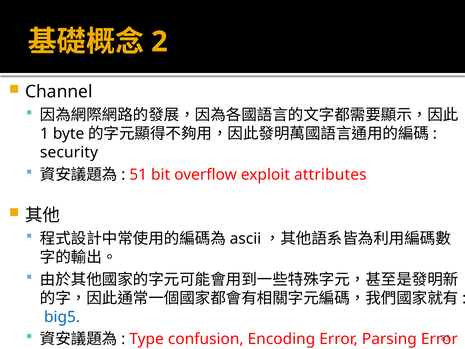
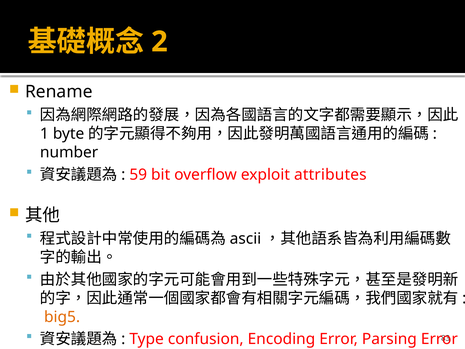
Channel: Channel -> Rename (59, 92)
security: security -> number (69, 152)
51: 51 -> 59 (138, 175)
big5 colour: blue -> orange (62, 317)
